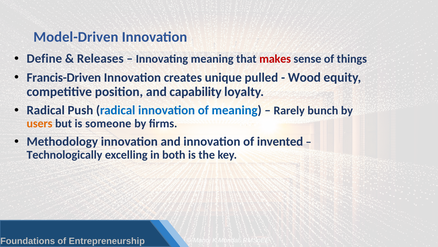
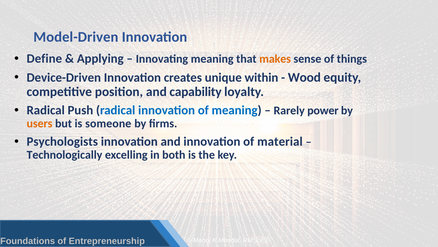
Releases: Releases -> Applying (100, 59)
makes colour: red -> orange (275, 59)
Francis-Driven: Francis-Driven -> Device-Driven (64, 77)
pulled: pulled -> within (261, 77)
bunch: bunch -> power (323, 110)
Methodology: Methodology -> Psychologists (62, 141)
invented: invented -> material (280, 141)
